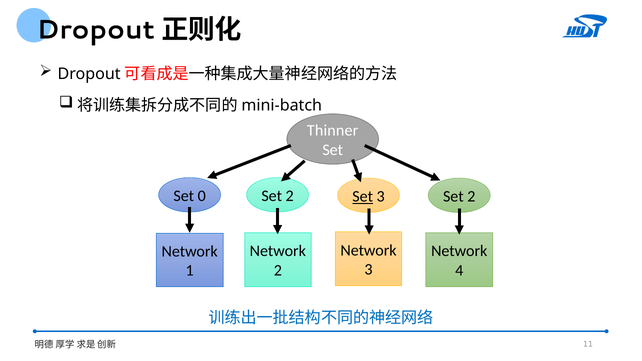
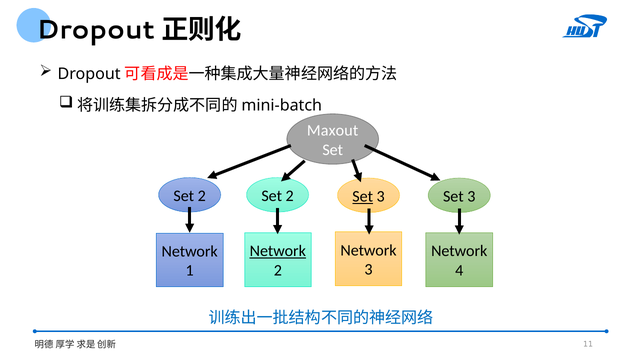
Thinner: Thinner -> Maxout (333, 131)
0: 0 -> 2 (202, 196)
3 Set 2: 2 -> 3 (471, 196)
Network underline: none -> present (278, 251)
